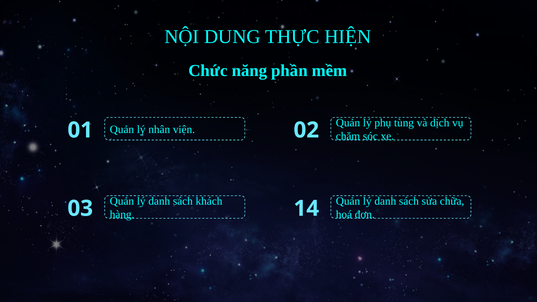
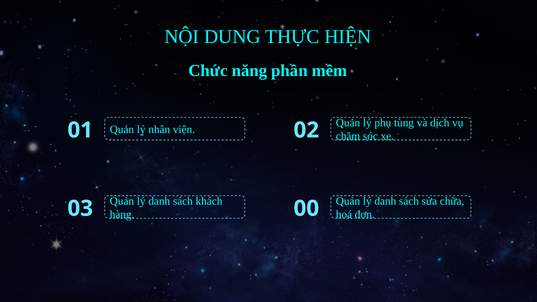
14: 14 -> 00 (306, 208)
